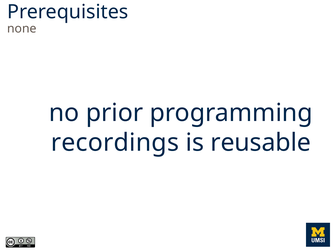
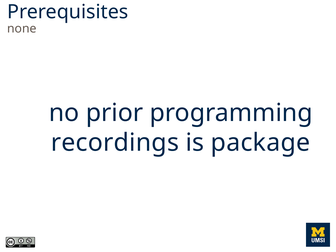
reusable: reusable -> package (260, 143)
